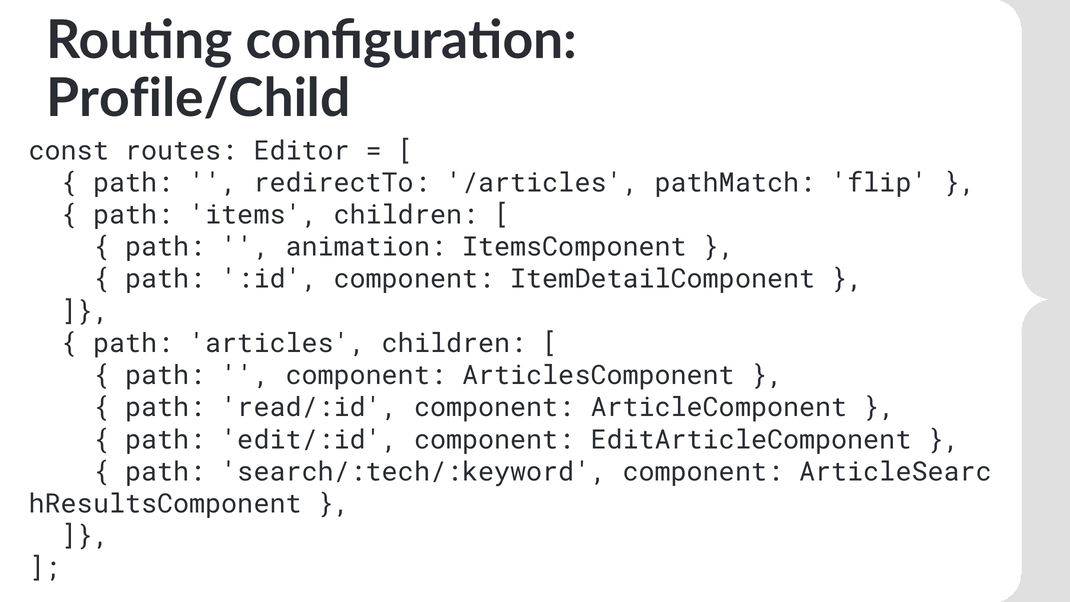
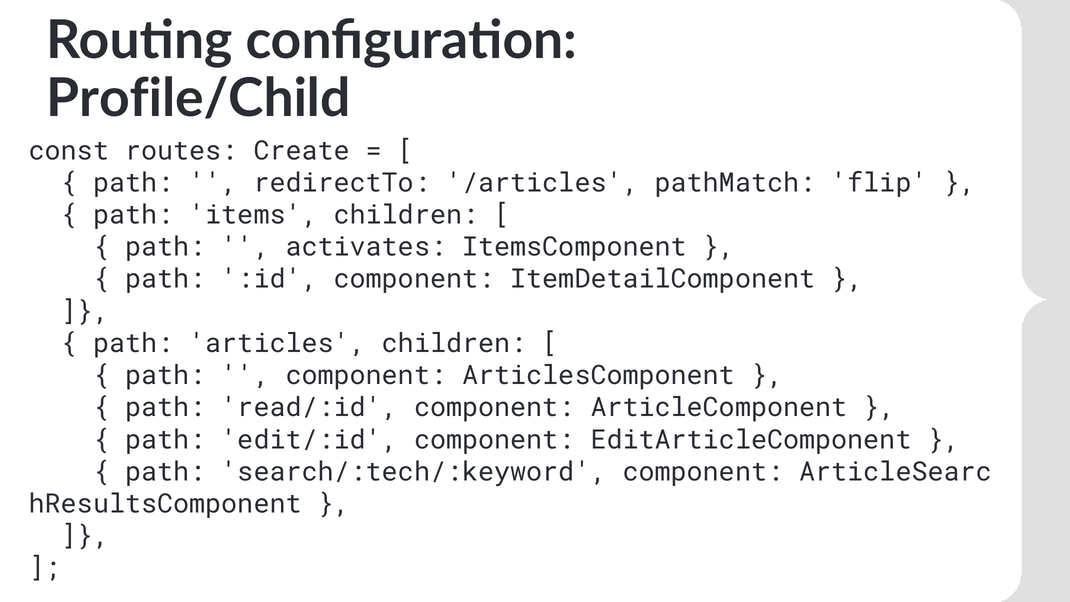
Editor: Editor -> Create (302, 151)
animation: animation -> activates (366, 247)
